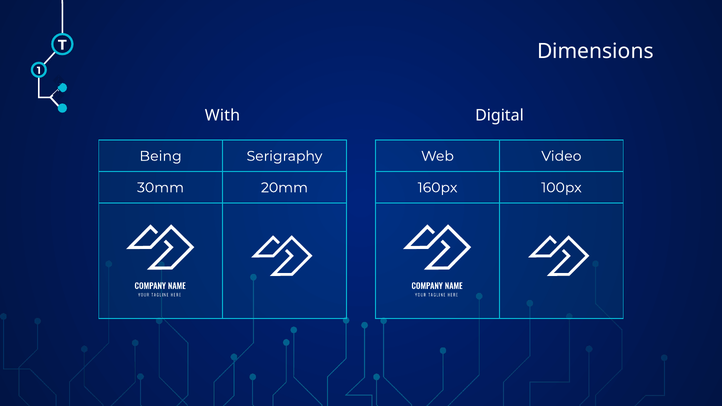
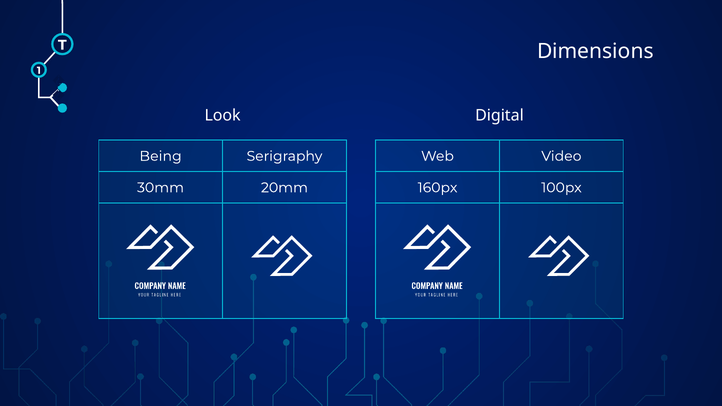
With: With -> Look (223, 115)
